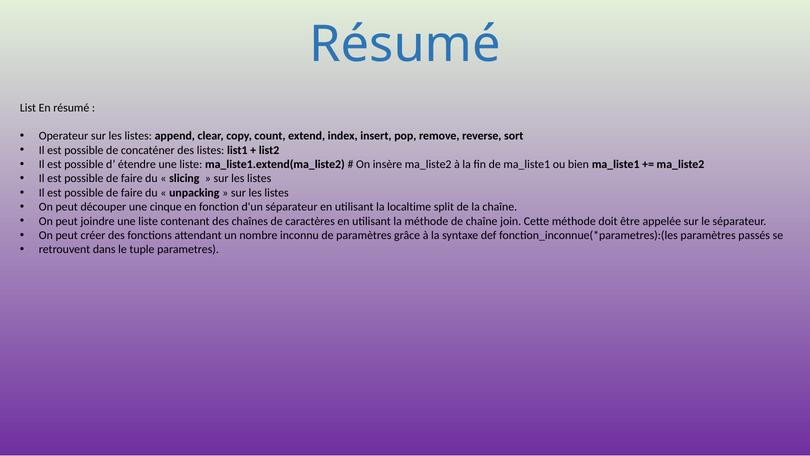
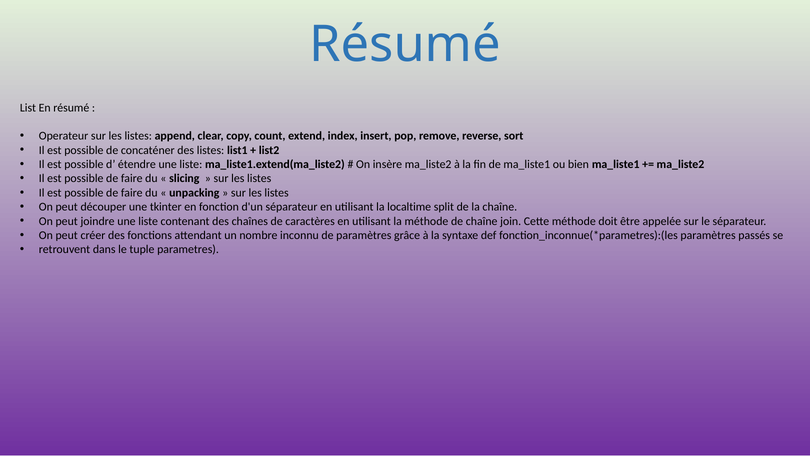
cinque: cinque -> tkinter (166, 207)
